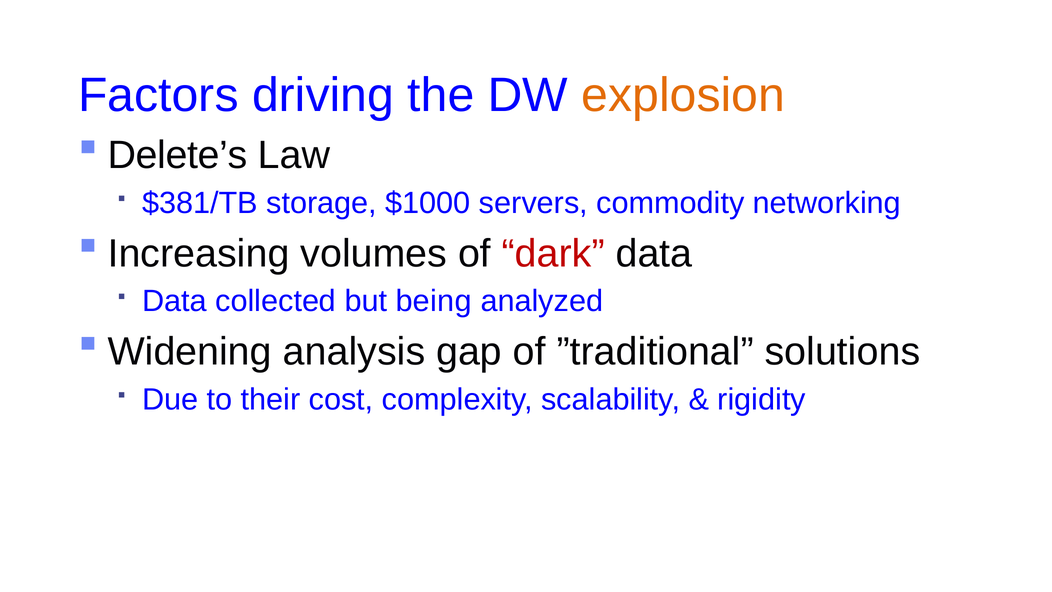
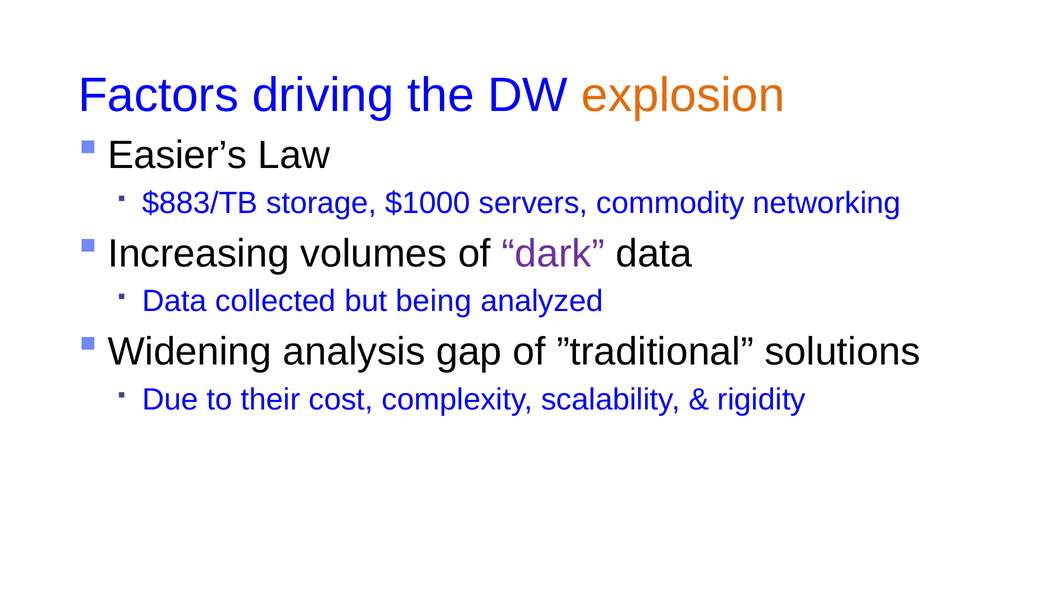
Delete’s: Delete’s -> Easier’s (177, 155)
$381/TB: $381/TB -> $883/TB (200, 203)
dark colour: red -> purple (553, 254)
